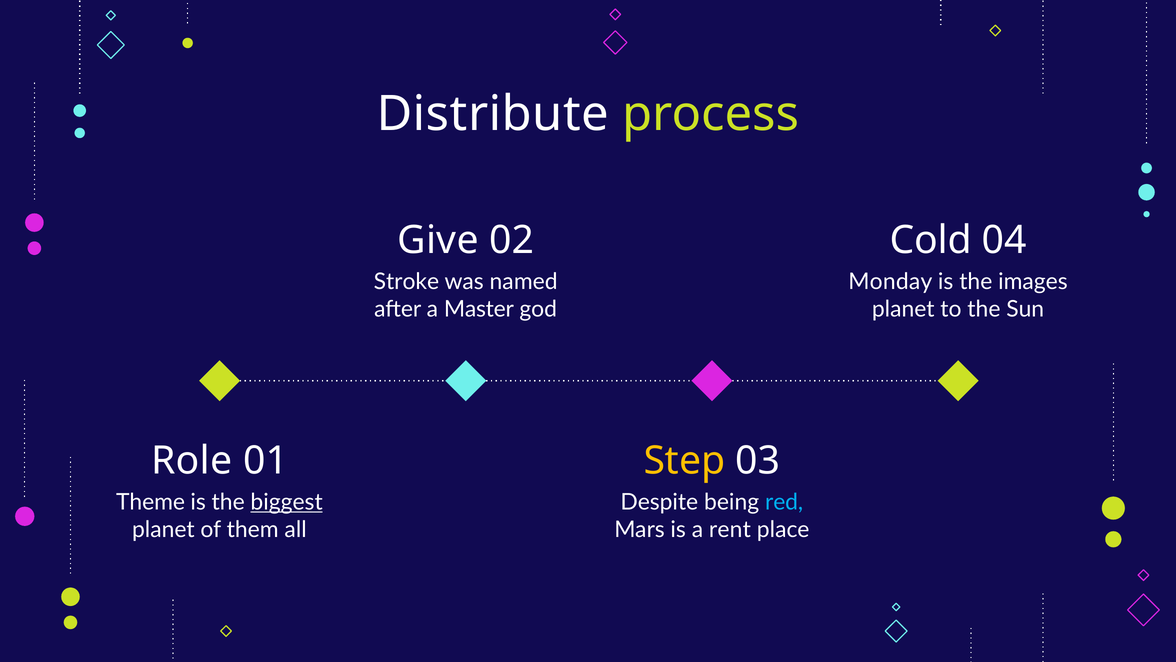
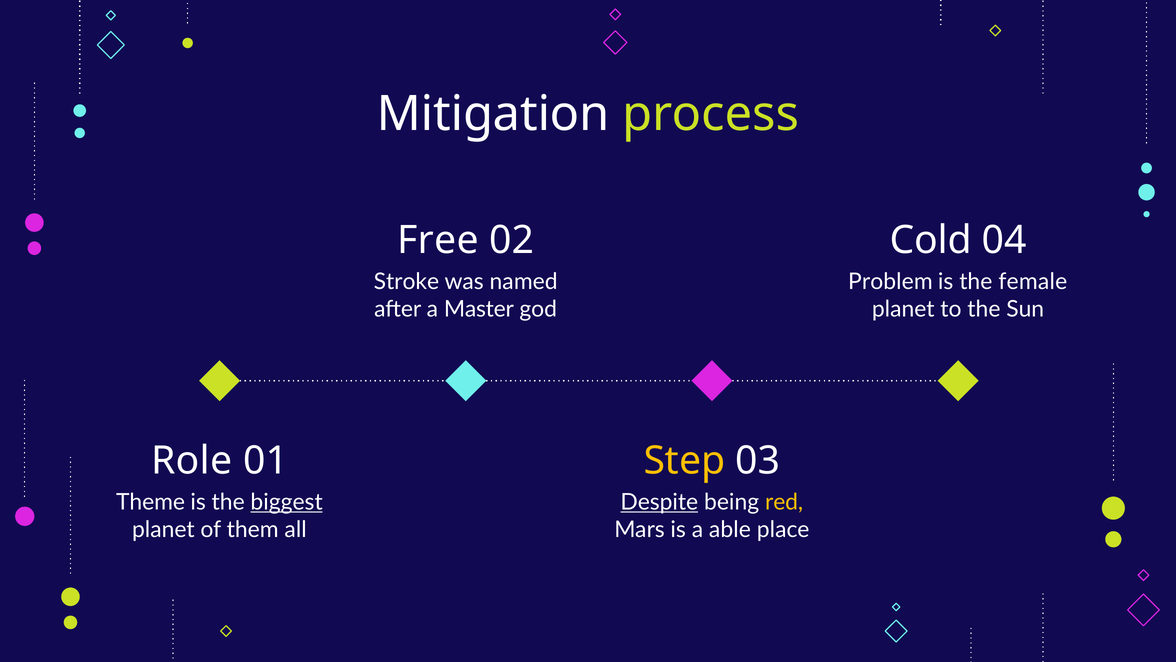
Distribute: Distribute -> Mitigation (493, 114)
Give: Give -> Free (438, 240)
Monday: Monday -> Problem (890, 281)
images: images -> female (1033, 281)
Despite underline: none -> present (659, 502)
red colour: light blue -> yellow (784, 502)
rent: rent -> able (730, 529)
